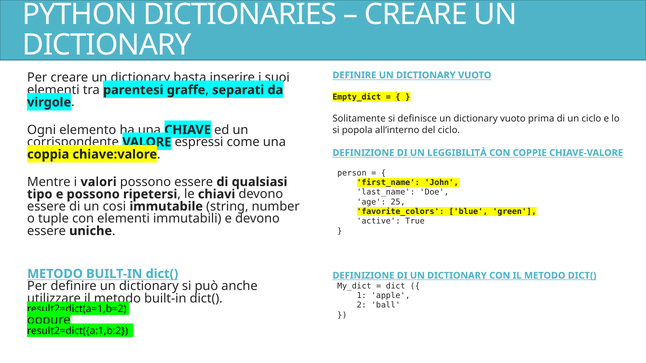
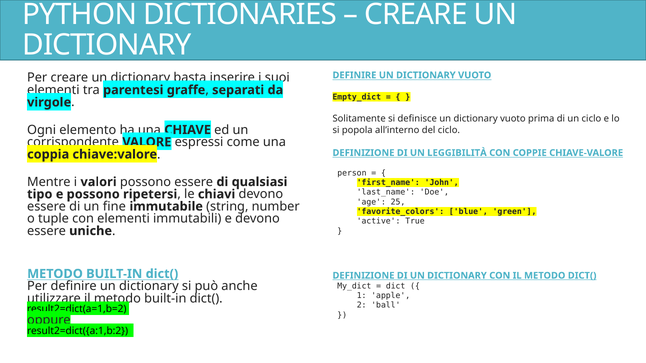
cosi: cosi -> fine (114, 207)
